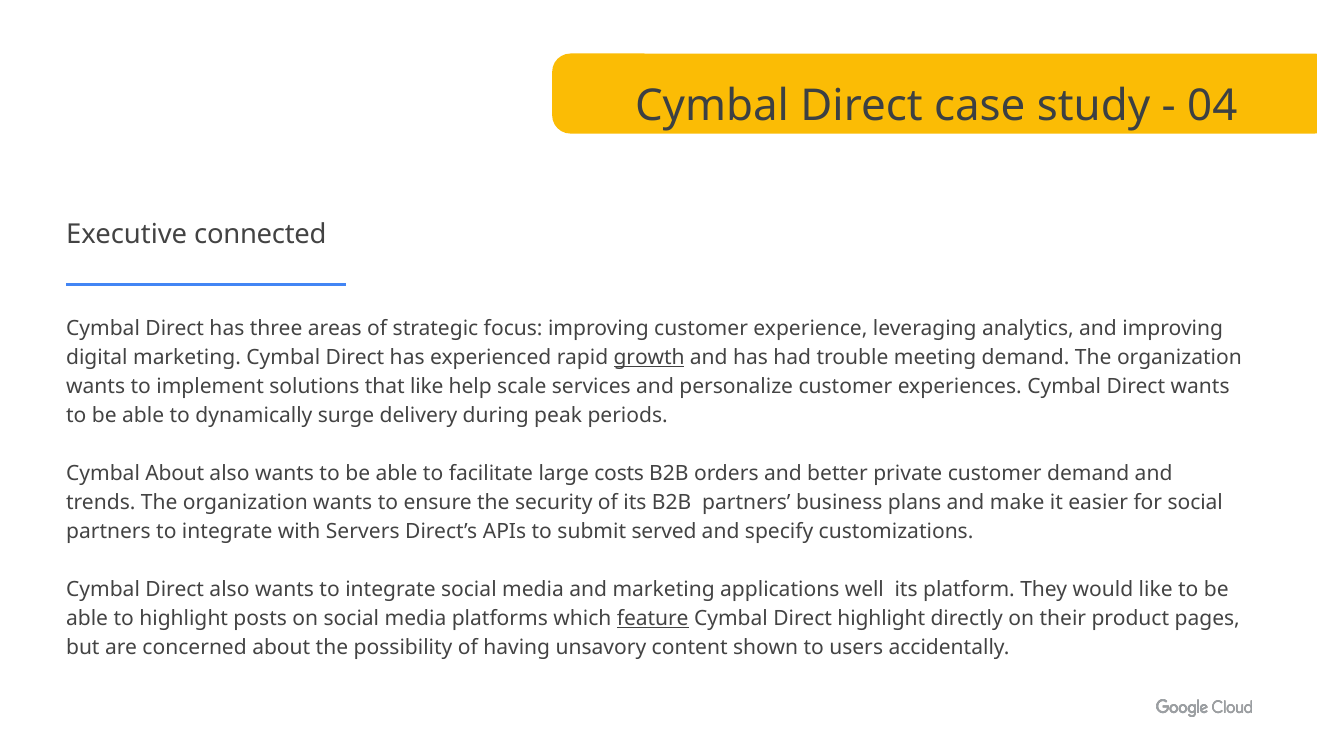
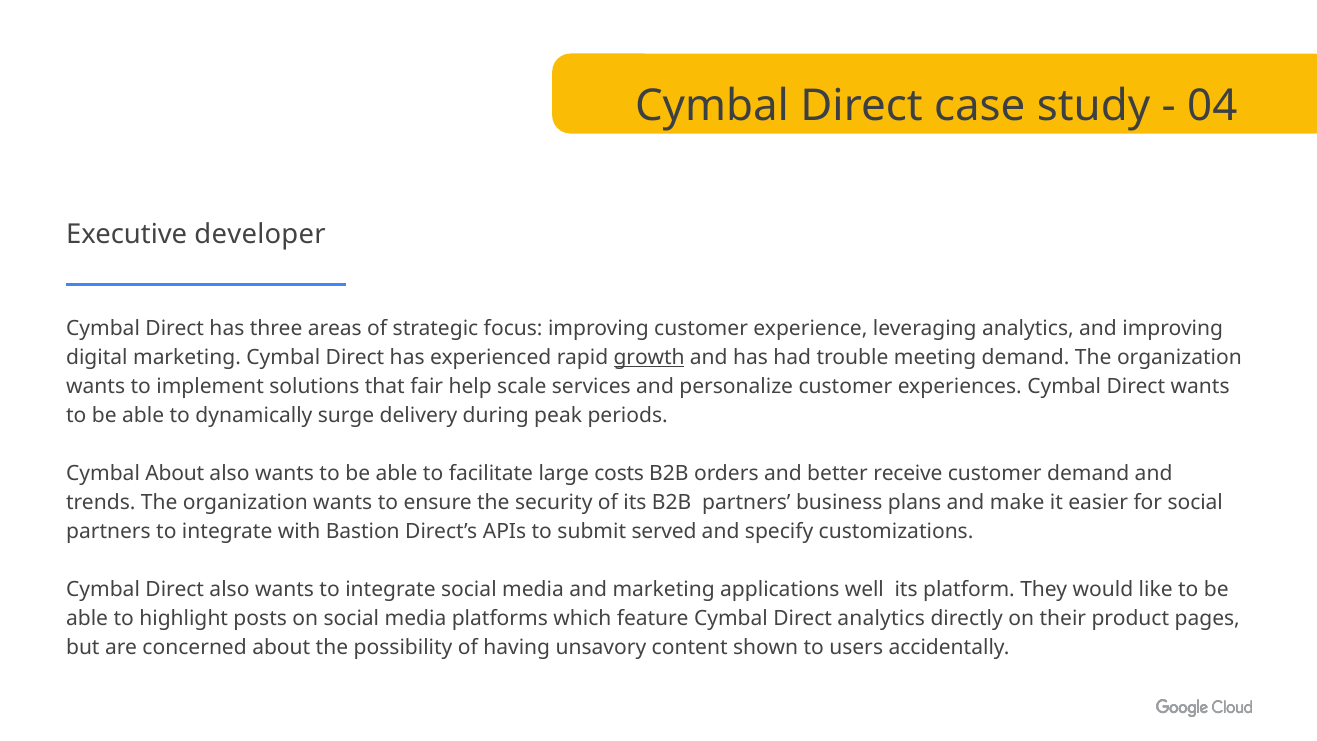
connected: connected -> developer (260, 235)
that like: like -> fair (427, 386)
private: private -> receive (908, 473)
Servers: Servers -> Bastion (363, 531)
feature underline: present -> none (653, 618)
Direct highlight: highlight -> analytics (881, 618)
